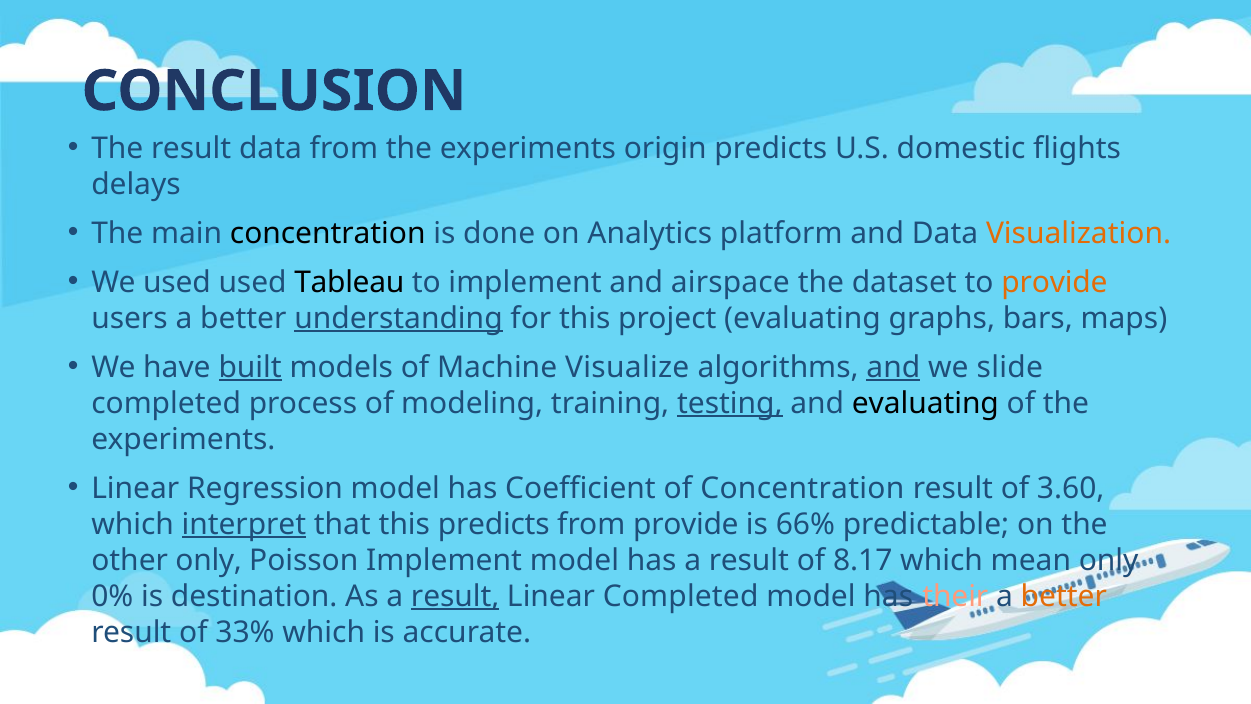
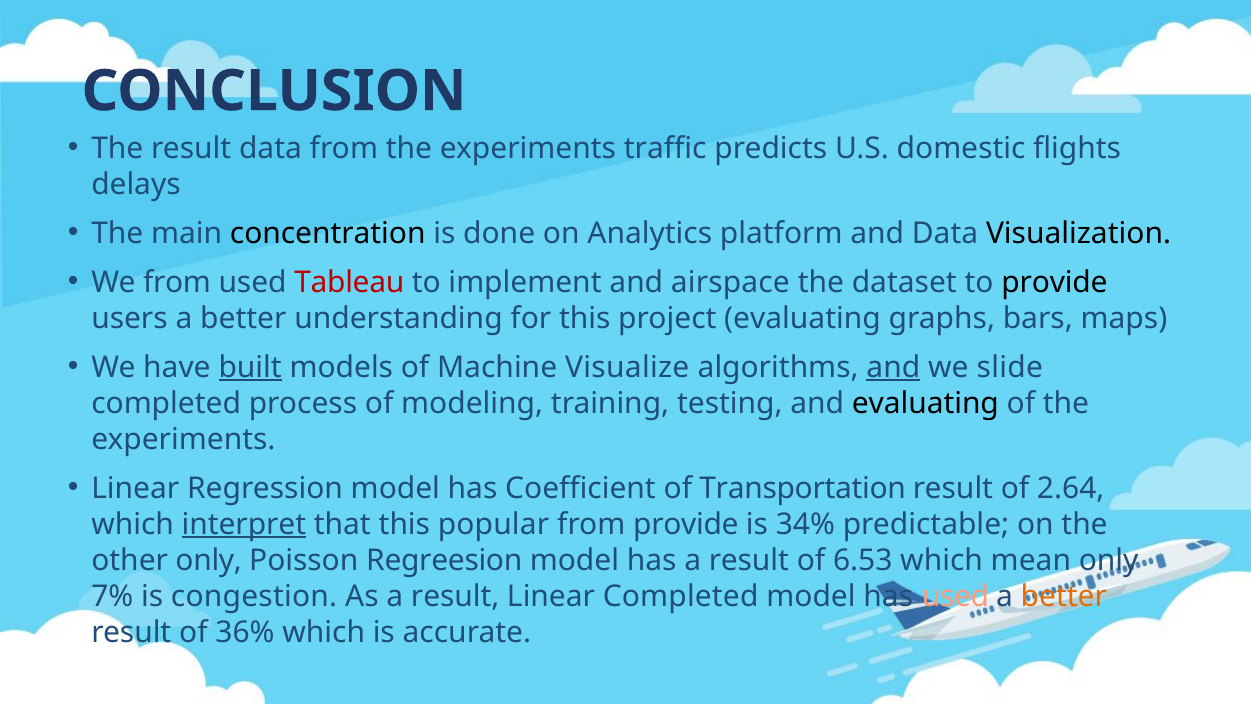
origin: origin -> traffic (665, 148)
Visualization colour: orange -> black (1079, 233)
We used: used -> from (177, 282)
Tableau colour: black -> red (349, 282)
provide colour: orange -> black (1054, 282)
understanding underline: present -> none (398, 318)
testing underline: present -> none (730, 403)
of Concentration: Concentration -> Transportation (803, 488)
3.60: 3.60 -> 2.64 (1071, 488)
this predicts: predicts -> popular (494, 524)
66%: 66% -> 34% (805, 524)
Poisson Implement: Implement -> Regreesion (444, 560)
8.17: 8.17 -> 6.53 (863, 560)
0%: 0% -> 7% (112, 596)
destination: destination -> congestion (254, 596)
result underline: present -> none (455, 596)
has their: their -> used (955, 596)
33%: 33% -> 36% (245, 632)
